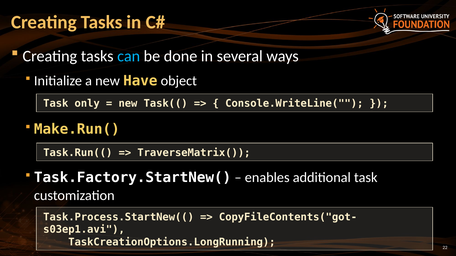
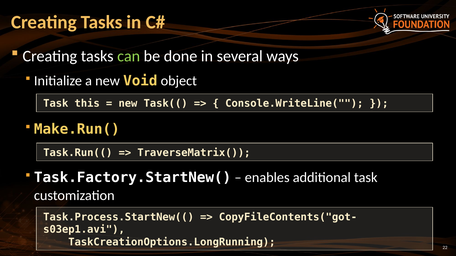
can colour: light blue -> light green (129, 56)
Have: Have -> Void (140, 81)
only: only -> this (87, 104)
